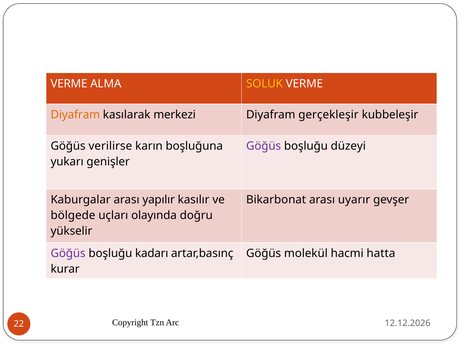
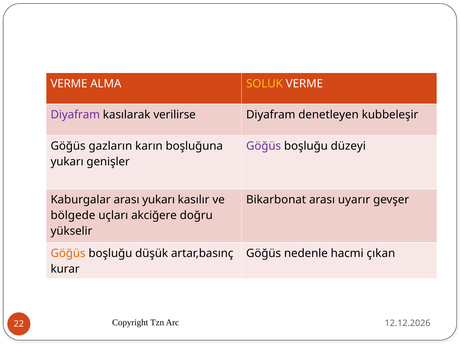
Diyafram colour: orange -> purple (75, 115)
merkezi: merkezi -> verilirse (175, 115)
gerçekleşir: gerçekleşir -> denetleyen (329, 115)
verilirse: verilirse -> gazların (110, 146)
arası yapılır: yapılır -> yukarı (159, 200)
olayında: olayında -> akciğere (154, 215)
Göğüs colour: purple -> orange (68, 253)
kadarı: kadarı -> düşük (152, 253)
molekül: molekül -> nedenle (306, 253)
hatta: hatta -> çıkan (381, 253)
